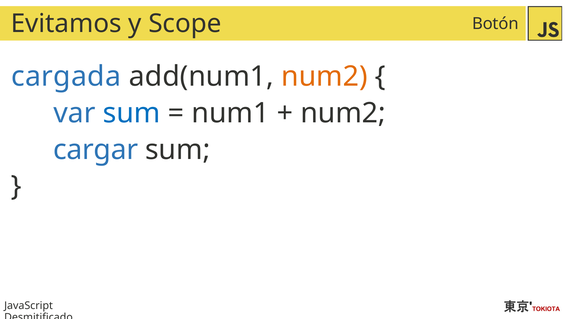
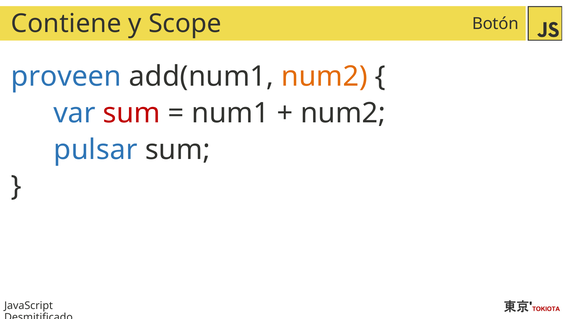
Evitamos: Evitamos -> Contiene (66, 24)
cargada: cargada -> proveen (66, 77)
sum colour: blue -> red (132, 113)
cargar: cargar -> pulsar (95, 150)
